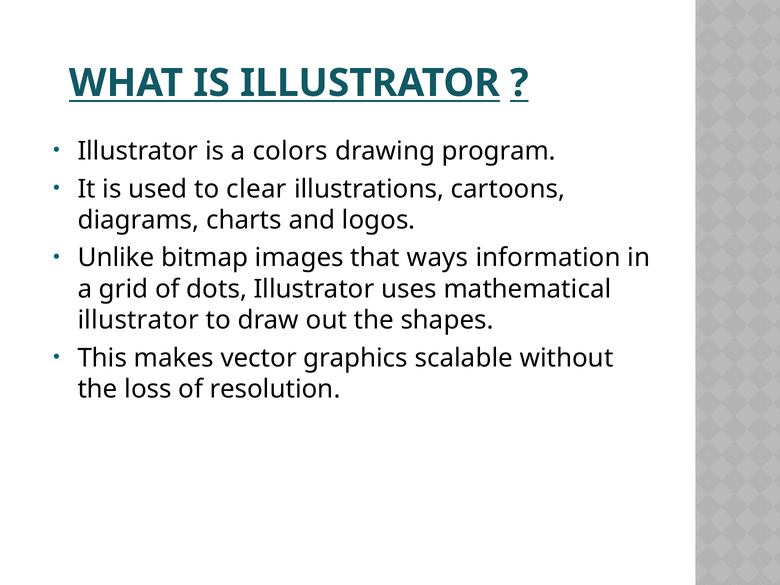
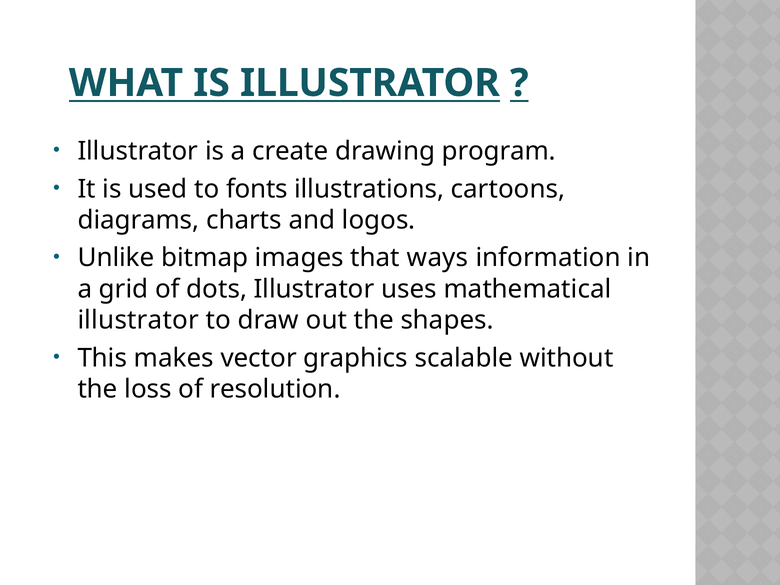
colors: colors -> create (290, 151)
clear: clear -> fonts (257, 189)
